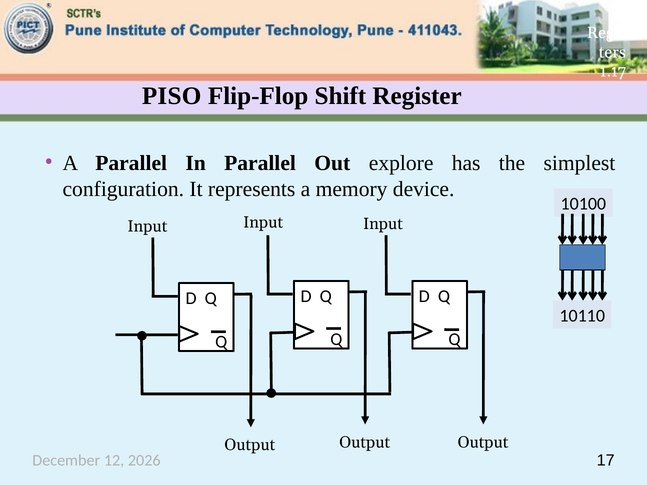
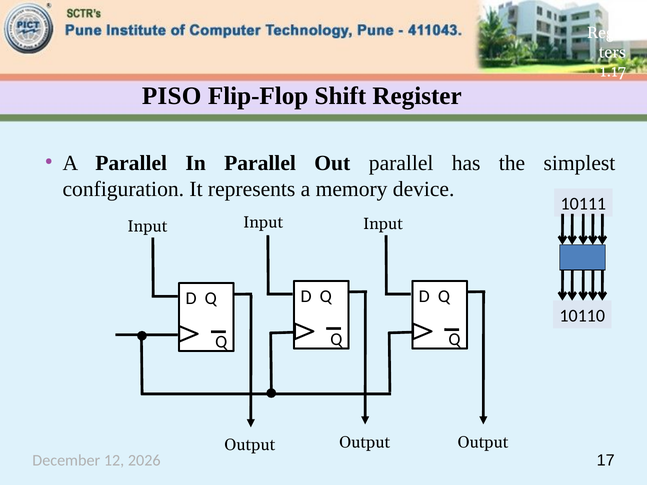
Out explore: explore -> parallel (401, 163)
10100: 10100 -> 10111 (583, 204)
